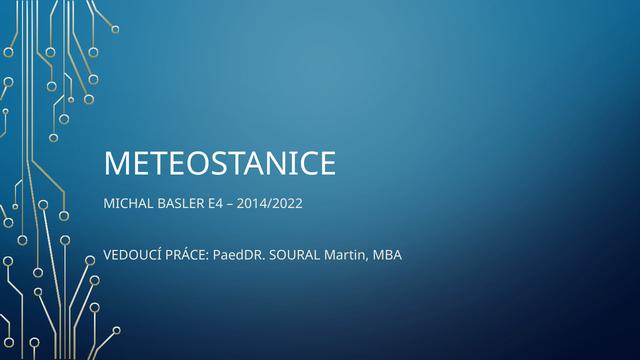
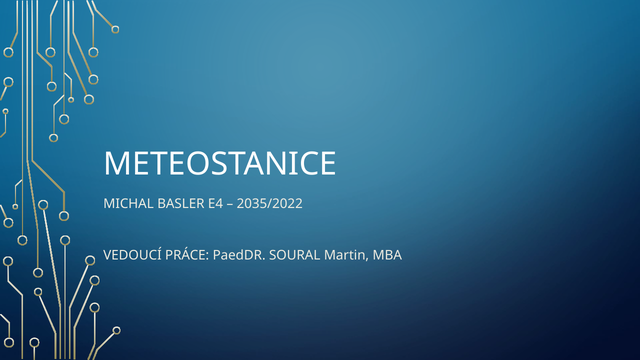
2014/2022: 2014/2022 -> 2035/2022 (270, 204)
